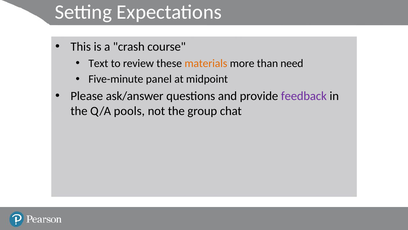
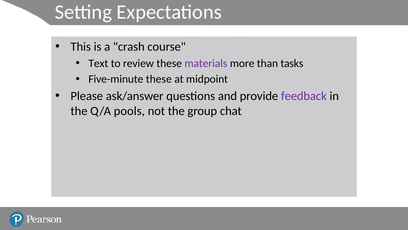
materials colour: orange -> purple (206, 63)
need: need -> tasks (292, 63)
Five-minute panel: panel -> these (159, 79)
